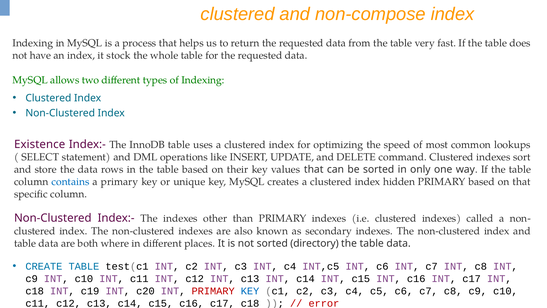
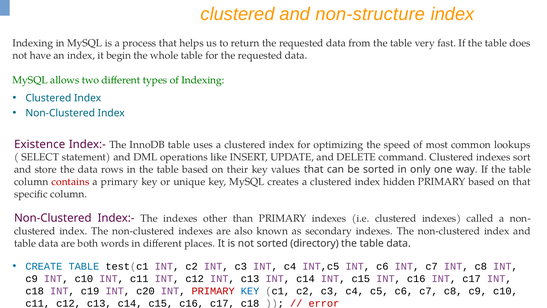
non-compose: non-compose -> non-structure (370, 14)
stock: stock -> begin (119, 56)
contains colour: blue -> red (70, 182)
where: where -> words (115, 243)
